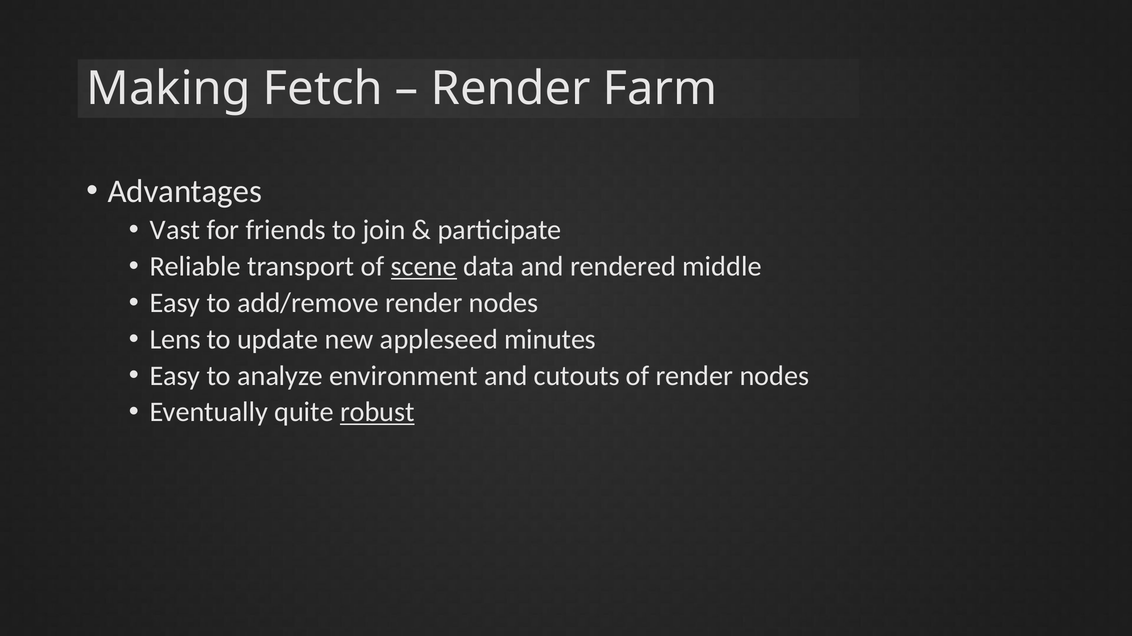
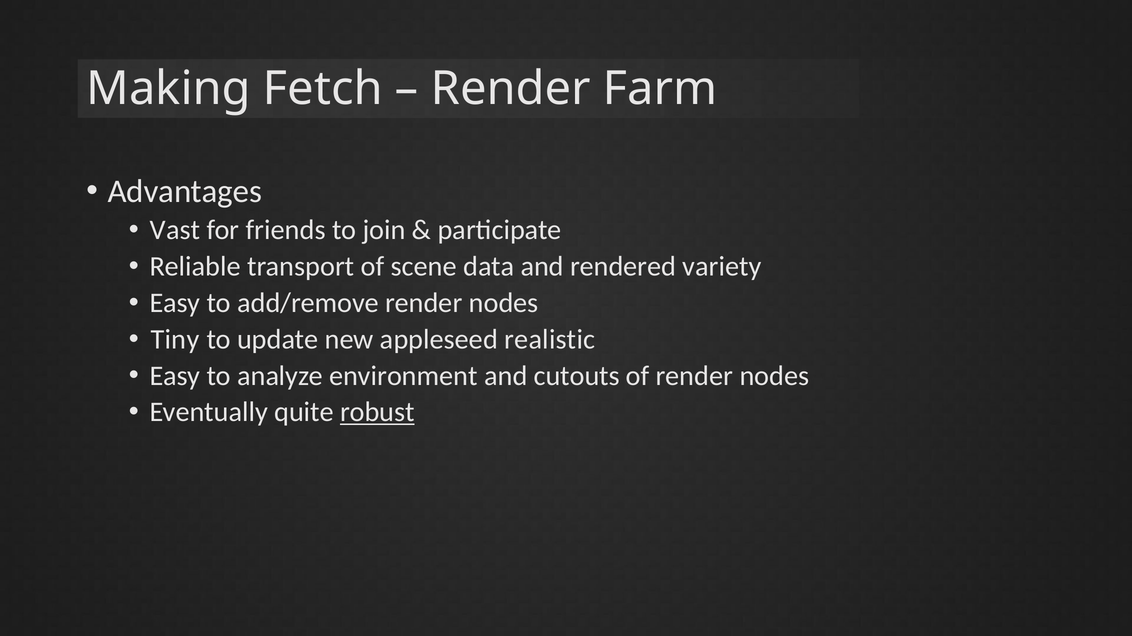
scene underline: present -> none (424, 267)
middle: middle -> variety (722, 267)
Lens: Lens -> Tiny (175, 340)
minutes: minutes -> realistic (550, 340)
